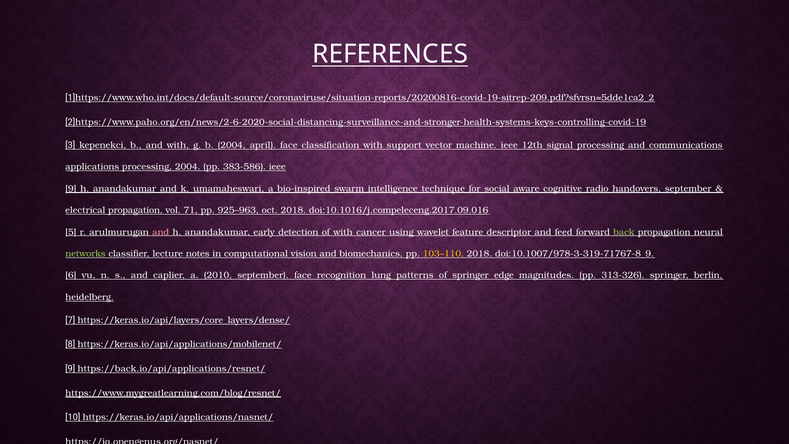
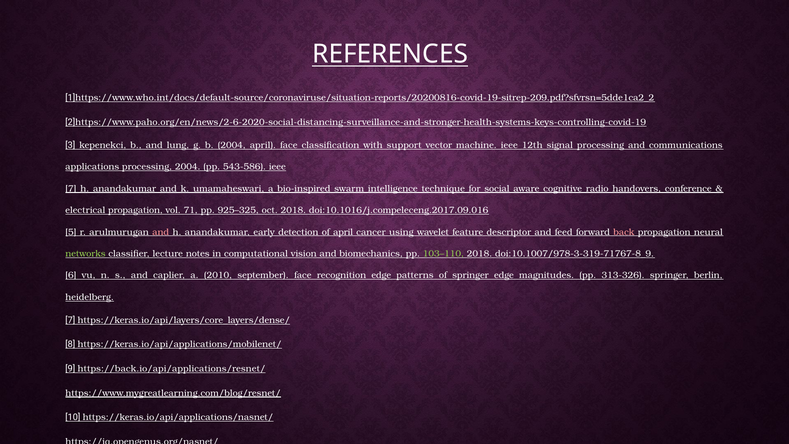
and with: with -> lung (178, 145)
383-586: 383-586 -> 543-586 (245, 167)
9: 9 -> 7 (71, 189)
handovers september: september -> conference (688, 189)
925–963: 925–963 -> 925–325 (238, 210)
of with: with -> april (343, 232)
back colour: light green -> pink (624, 232)
103–110 colour: yellow -> light green (443, 254)
recognition lung: lung -> edge (381, 275)
